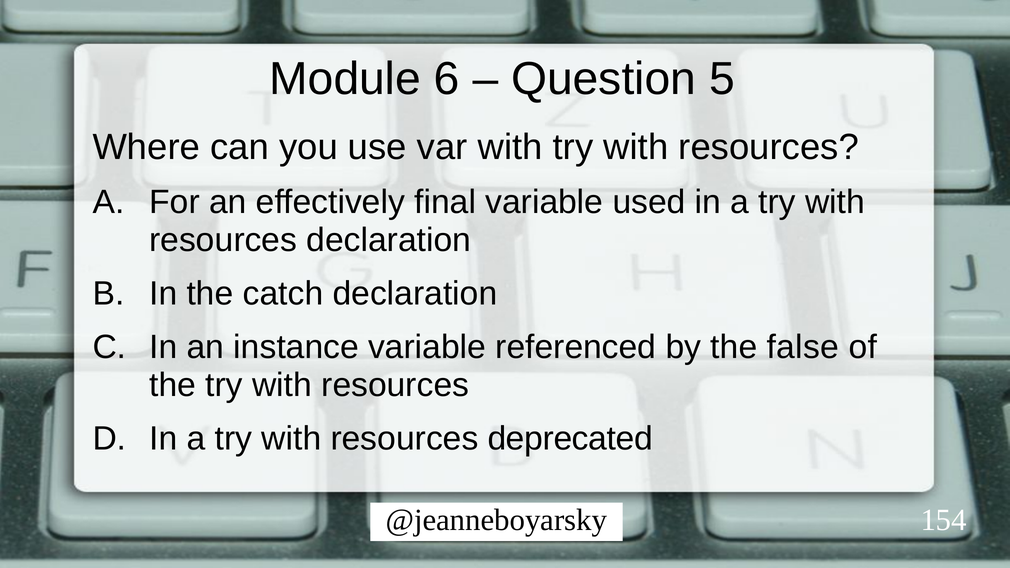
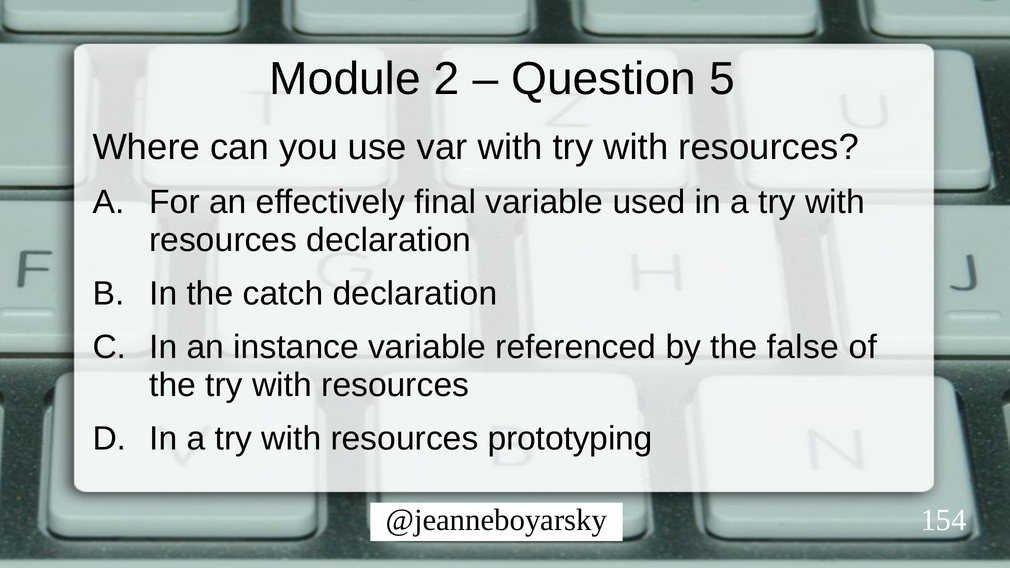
6: 6 -> 2 (447, 79)
deprecated: deprecated -> prototyping (570, 439)
